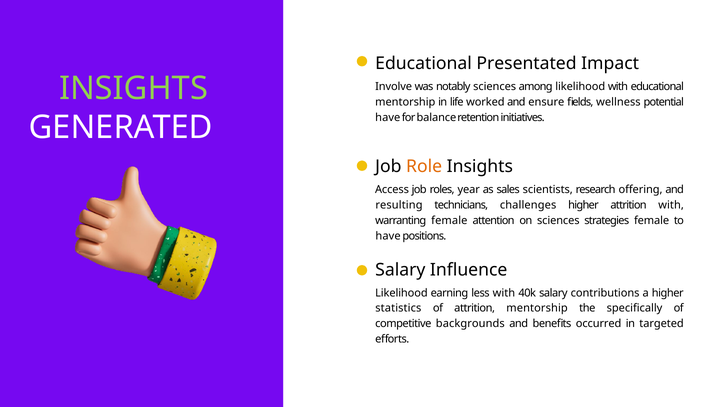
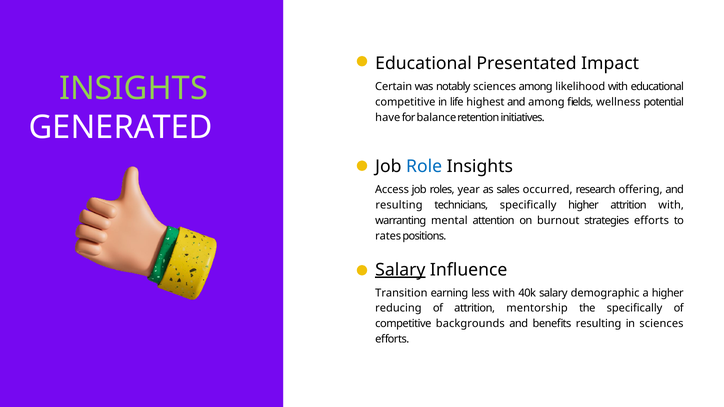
Involve: Involve -> Certain (394, 86)
mentorship: mentorship -> competitive (405, 102)
worked: worked -> highest (485, 102)
and ensure: ensure -> among (546, 102)
Role colour: orange -> blue (424, 167)
scientists: scientists -> occurred (548, 190)
technicians challenges: challenges -> specifically (528, 205)
warranting female: female -> mental (449, 221)
on sciences: sciences -> burnout (558, 221)
strategies female: female -> efforts (651, 221)
have: have -> rates (388, 236)
Salary underline: none -> present (400, 270)
Likelihood: Likelihood -> Transition (401, 293)
contributions: contributions -> demographic (605, 293)
statistics: statistics -> reducing (398, 309)
benefits occurred: occurred -> resulting (599, 324)
in targeted: targeted -> sciences (661, 324)
